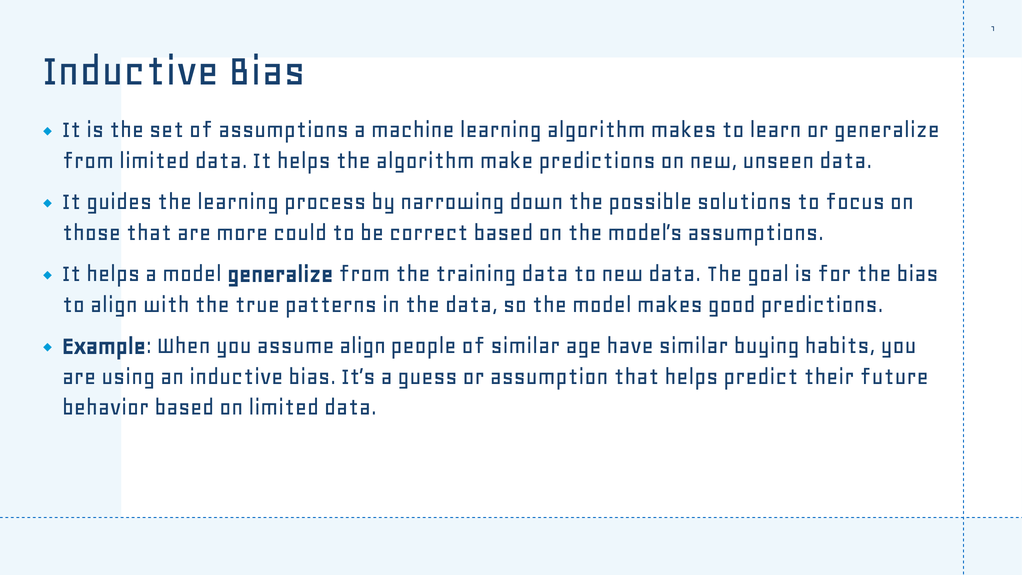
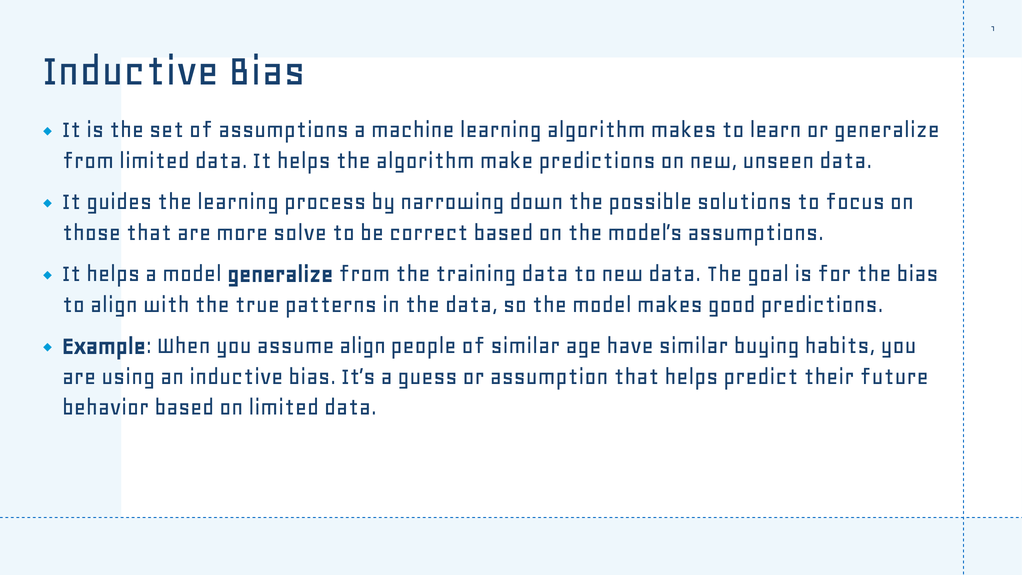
could: could -> solve (300, 232)
